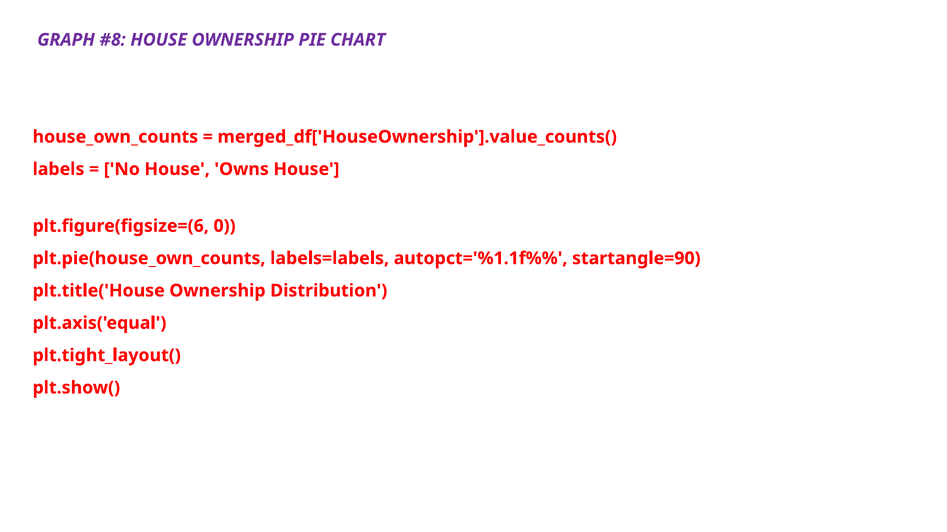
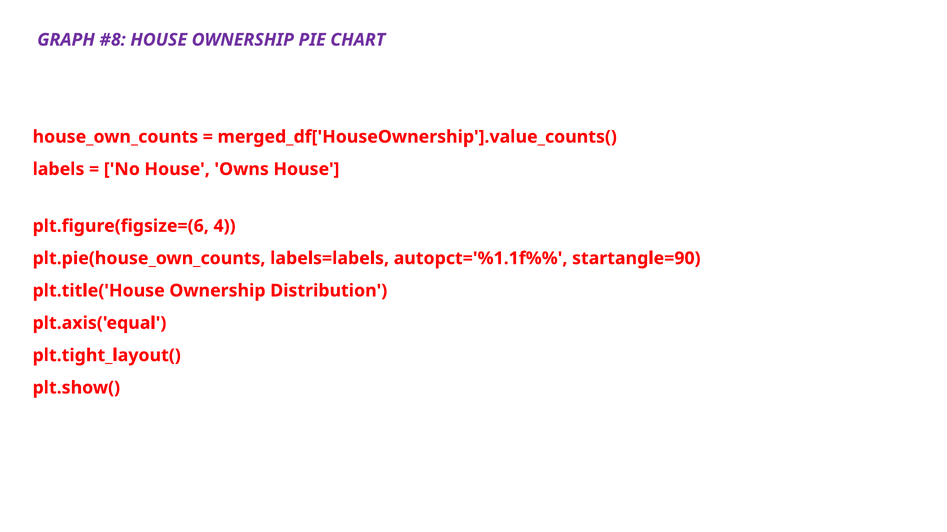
0: 0 -> 4 (225, 226)
